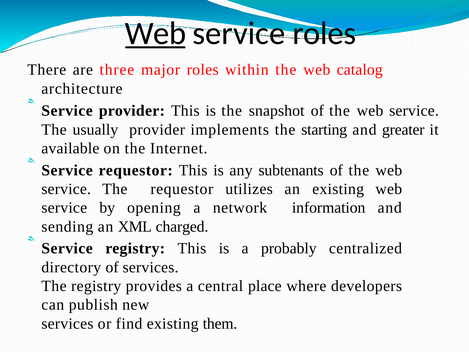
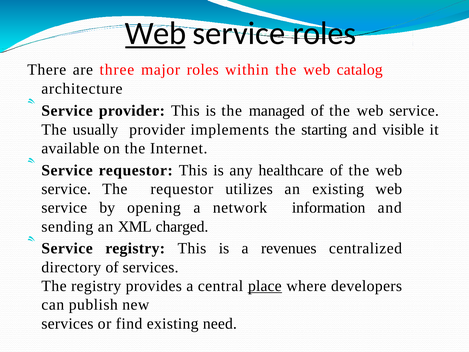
snapshot: snapshot -> managed (277, 111)
greater: greater -> visible (403, 129)
subtenants: subtenants -> healthcare (291, 170)
probably: probably -> revenues (289, 248)
place underline: none -> present (265, 286)
them: them -> need (220, 323)
